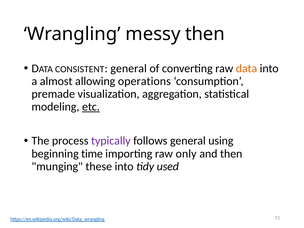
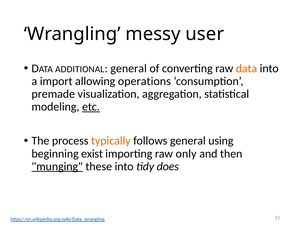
messy then: then -> user (205, 34)
CONSISTENT: CONSISTENT -> ADDITIONAL (80, 69)
almost: almost -> import (56, 81)
typically colour: purple -> orange (111, 141)
time: time -> exist (92, 154)
munging underline: none -> present (57, 166)
used: used -> does (168, 166)
